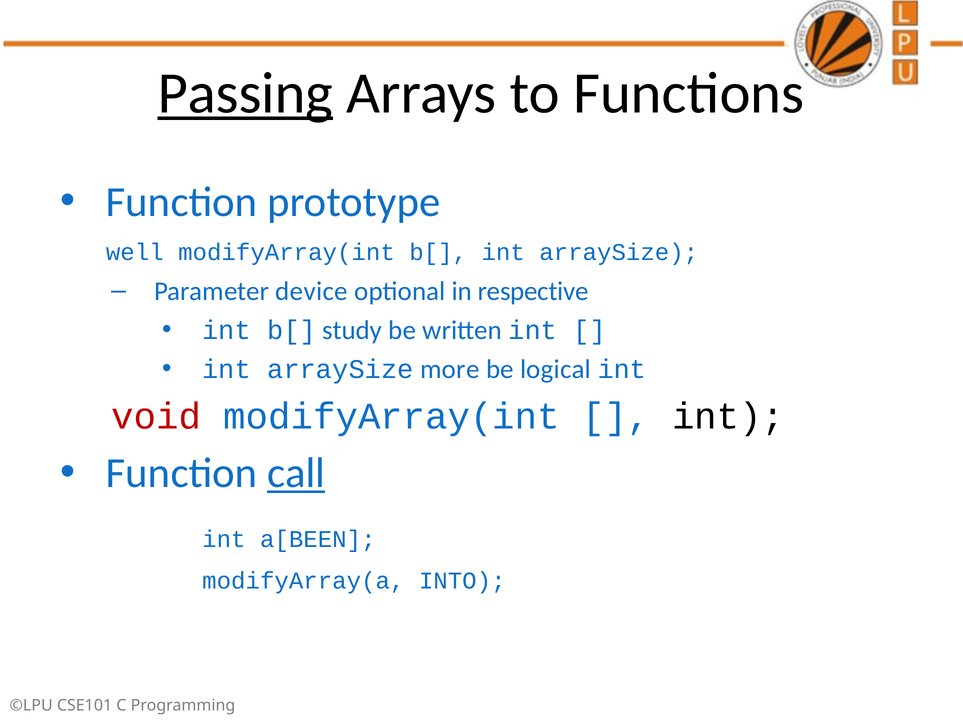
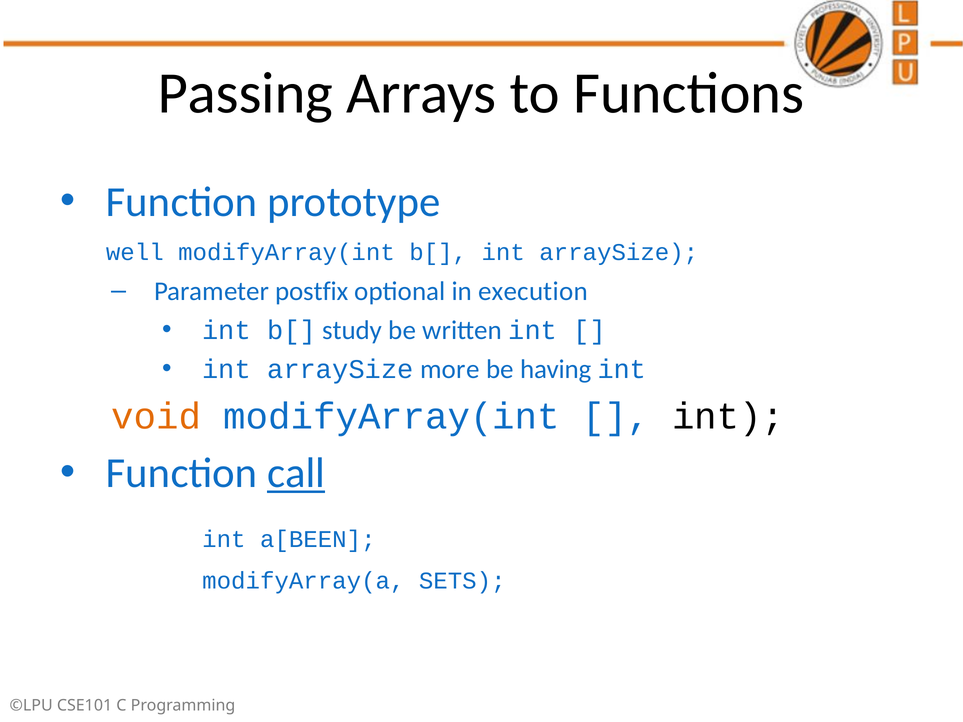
Passing underline: present -> none (245, 93)
device: device -> postfix (312, 292)
respective: respective -> execution (533, 292)
logical: logical -> having (556, 369)
void colour: red -> orange (156, 416)
INTO: INTO -> SETS (462, 581)
